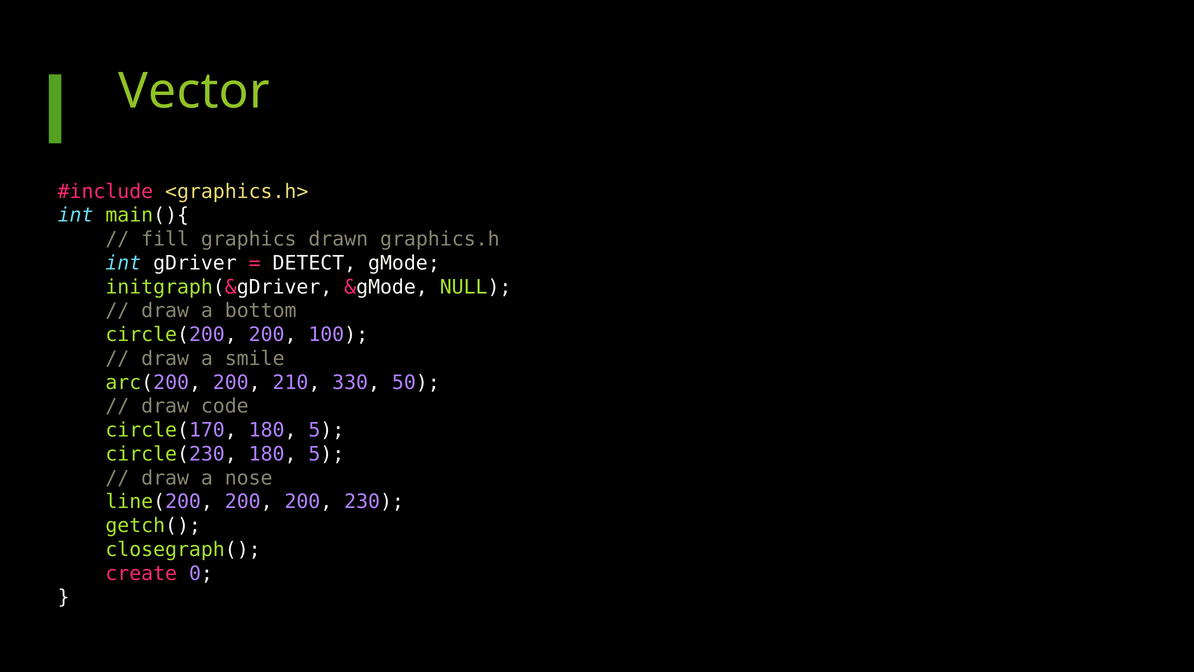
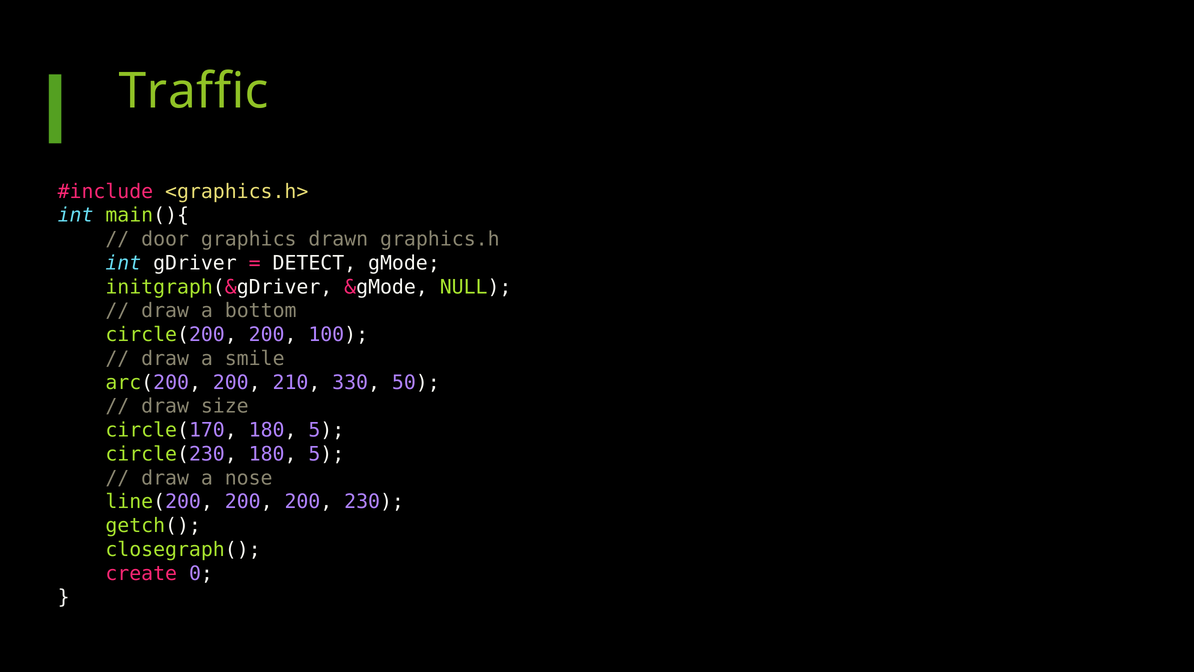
Vector: Vector -> Traffic (194, 92)
fill: fill -> door (165, 239)
code: code -> size (225, 406)
